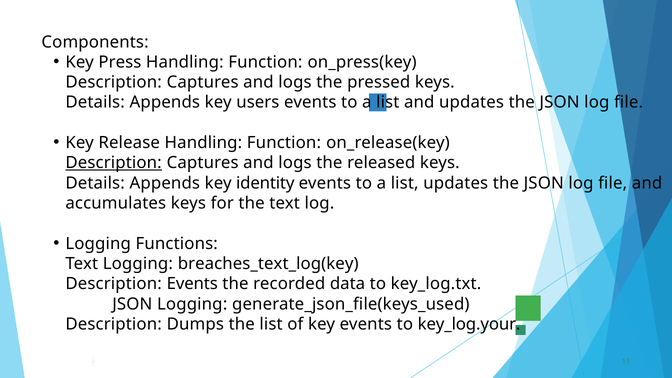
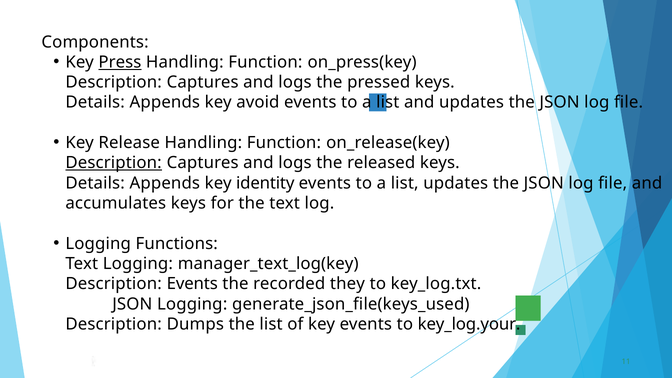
Press underline: none -> present (120, 62)
users: users -> avoid (258, 102)
breaches_text_log(key: breaches_text_log(key -> manager_text_log(key (268, 264)
data: data -> they (347, 284)
